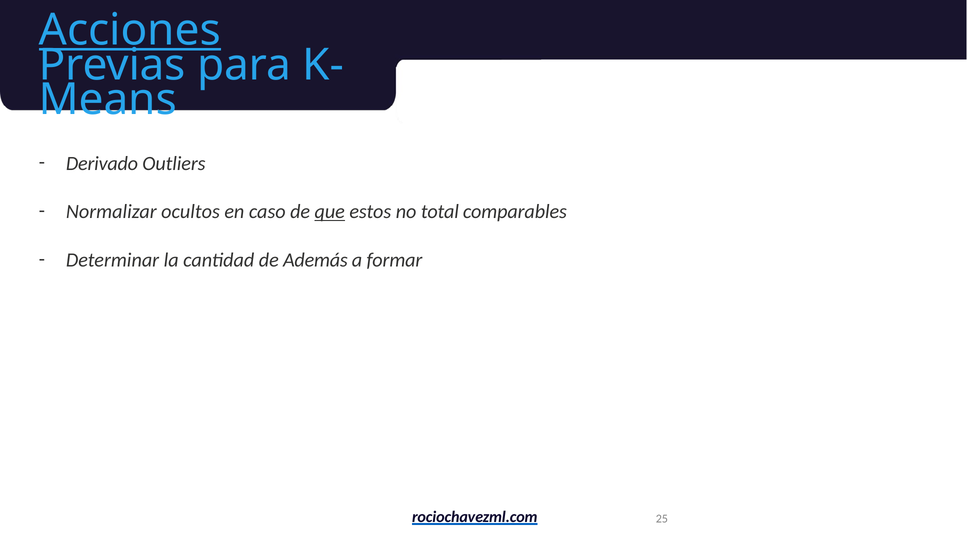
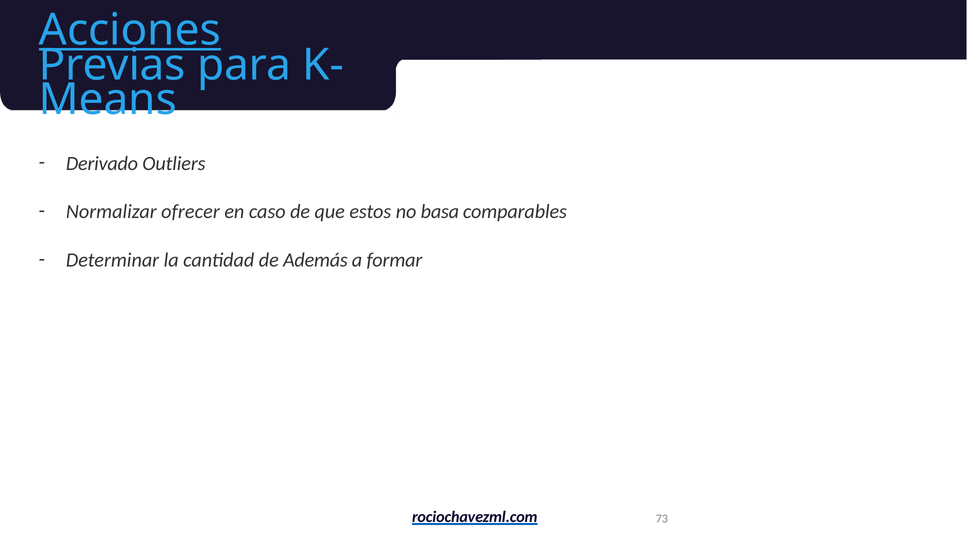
ocultos: ocultos -> ofrecer (191, 212)
que underline: present -> none (330, 212)
total: total -> basa (440, 212)
25: 25 -> 73 (662, 519)
